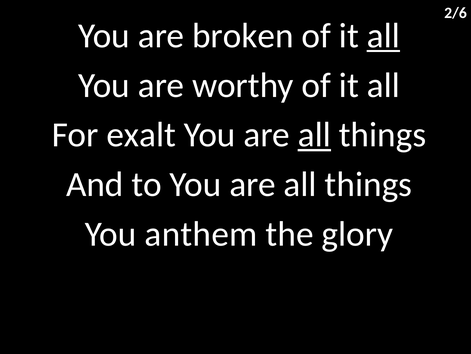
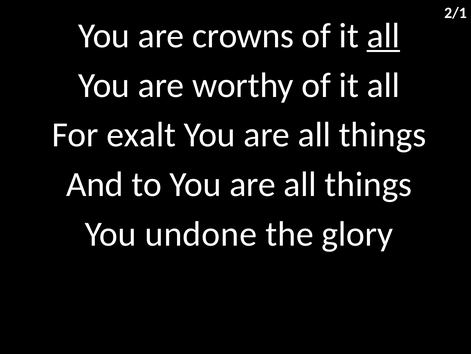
2/6: 2/6 -> 2/1 (456, 13)
broken: broken -> crowns (243, 36)
all underline: present -> none (314, 135)
anthem: anthem -> undone (201, 234)
